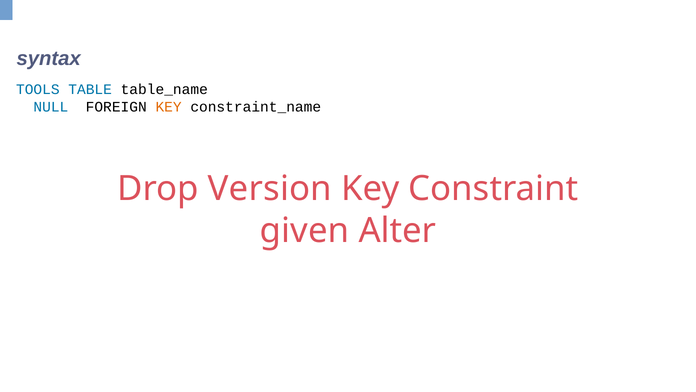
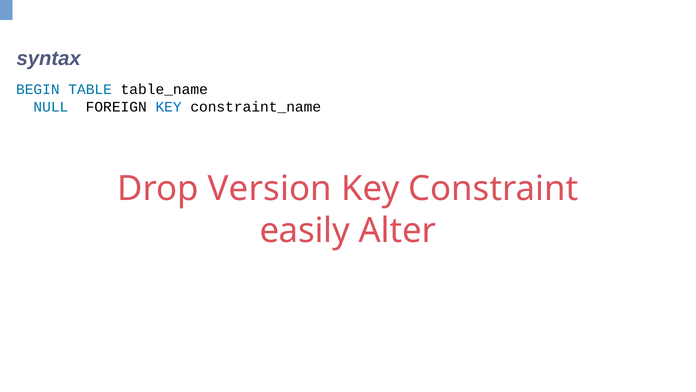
TOOLS: TOOLS -> BEGIN (38, 90)
KEY colour: orange -> blue (169, 107)
given: given -> easily (305, 230)
